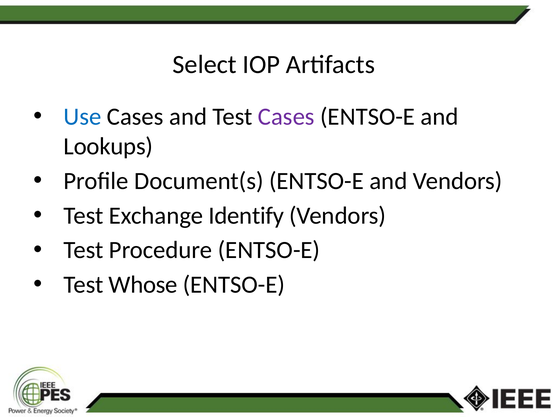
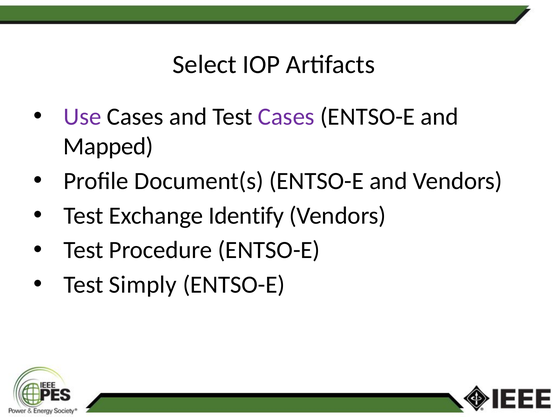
Use colour: blue -> purple (82, 117)
Lookups: Lookups -> Mapped (108, 146)
Whose: Whose -> Simply (143, 285)
